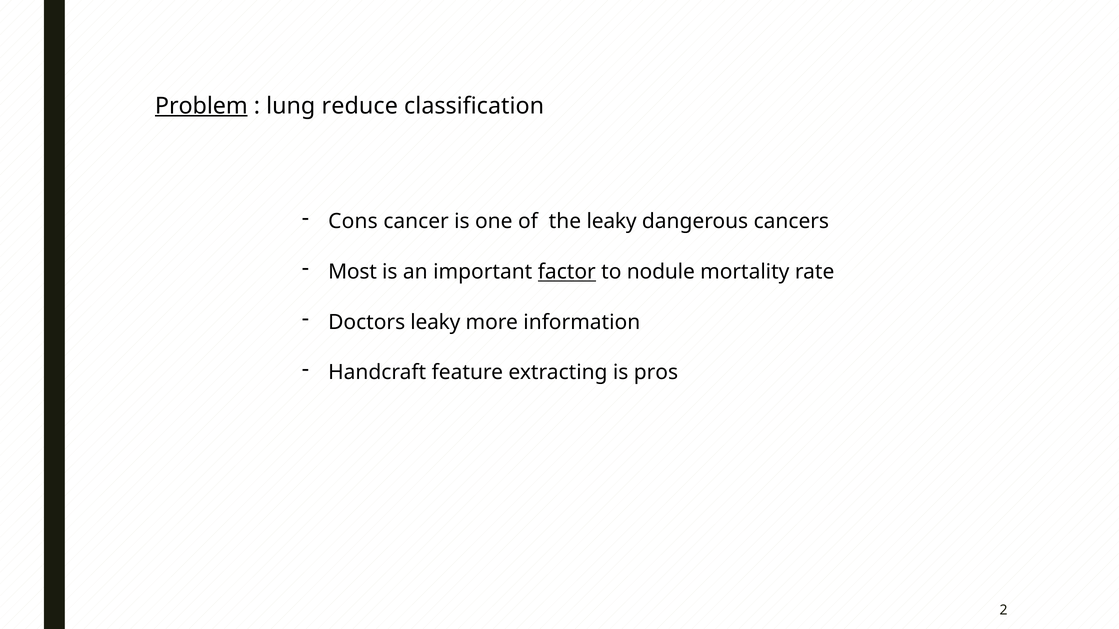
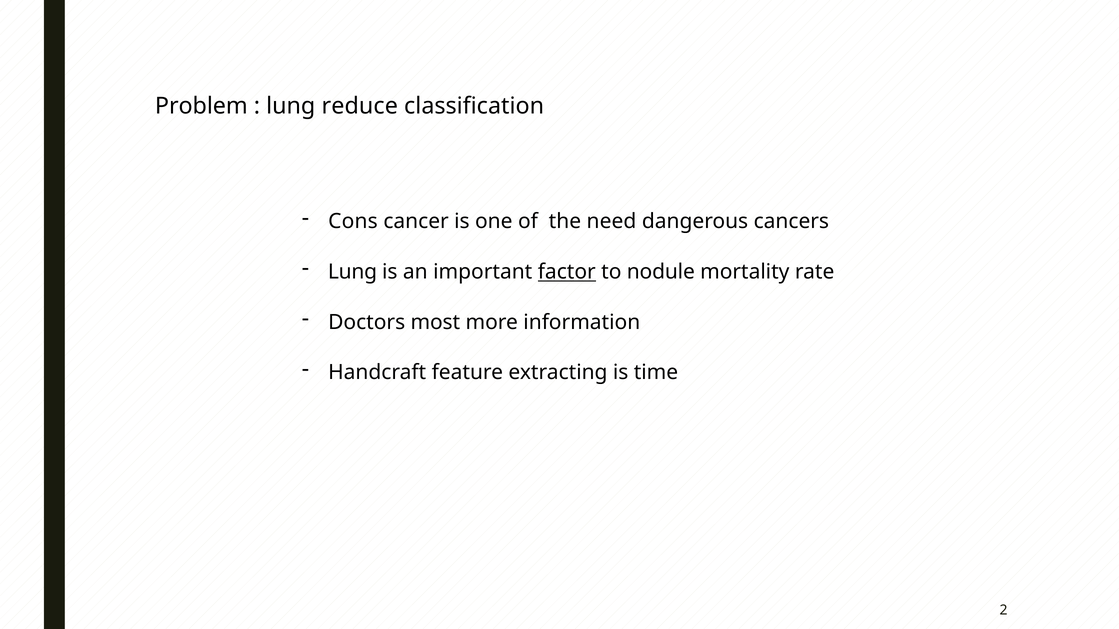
Problem underline: present -> none (201, 106)
the leaky: leaky -> need (611, 222)
Most: Most -> Lung (353, 272)
Doctors leaky: leaky -> most (435, 322)
pros: pros -> time (656, 373)
